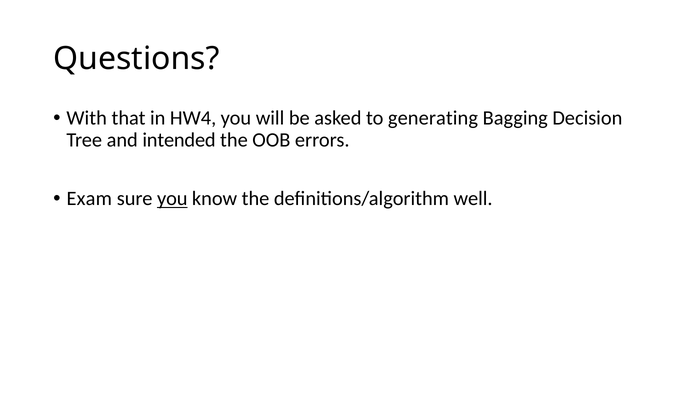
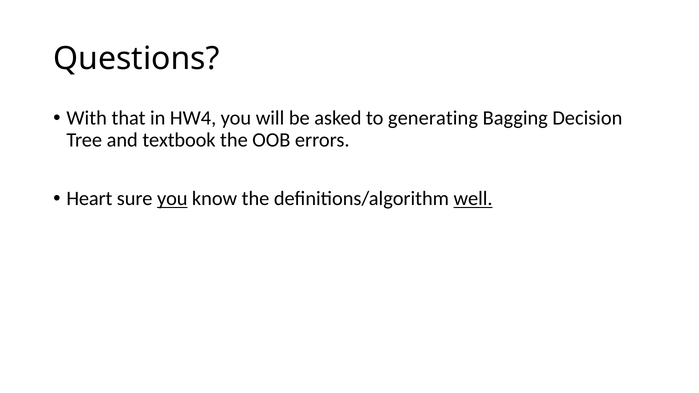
intended: intended -> textbook (179, 140)
Exam: Exam -> Heart (89, 199)
well underline: none -> present (473, 199)
